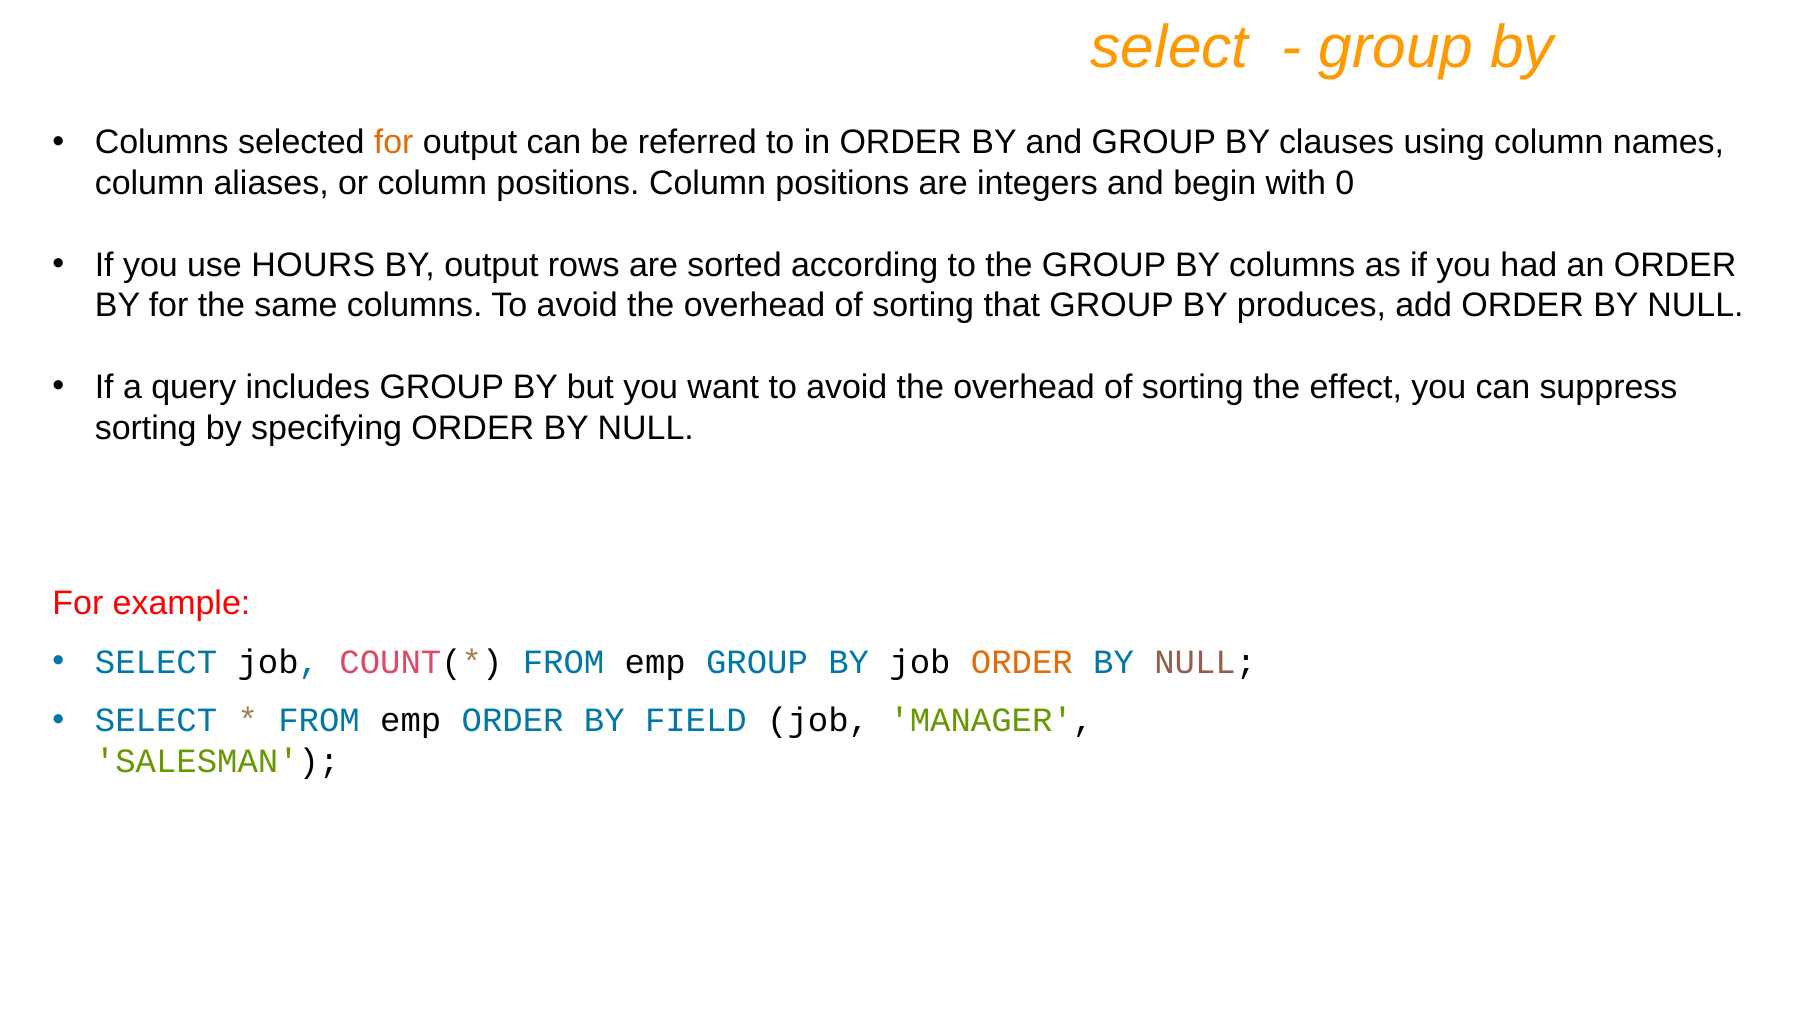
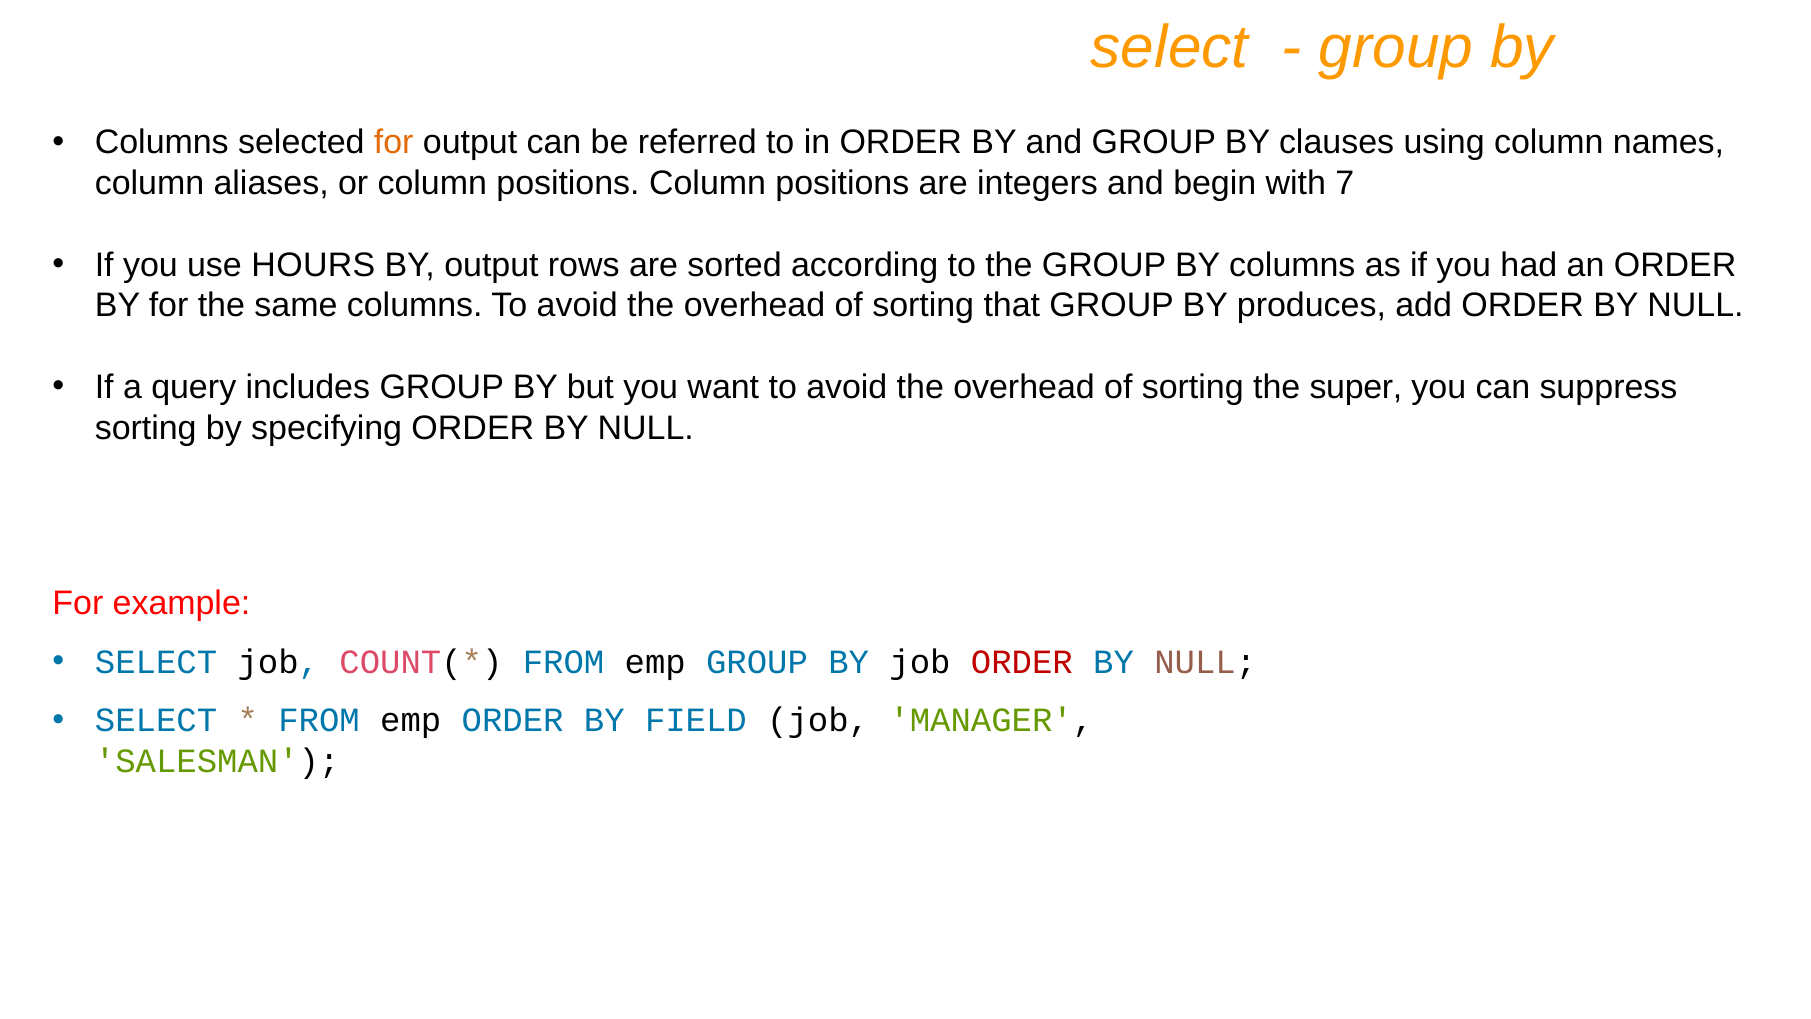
0: 0 -> 7 (1345, 183)
effect: effect -> super (1356, 387)
ORDER colour: orange -> red (1022, 662)
